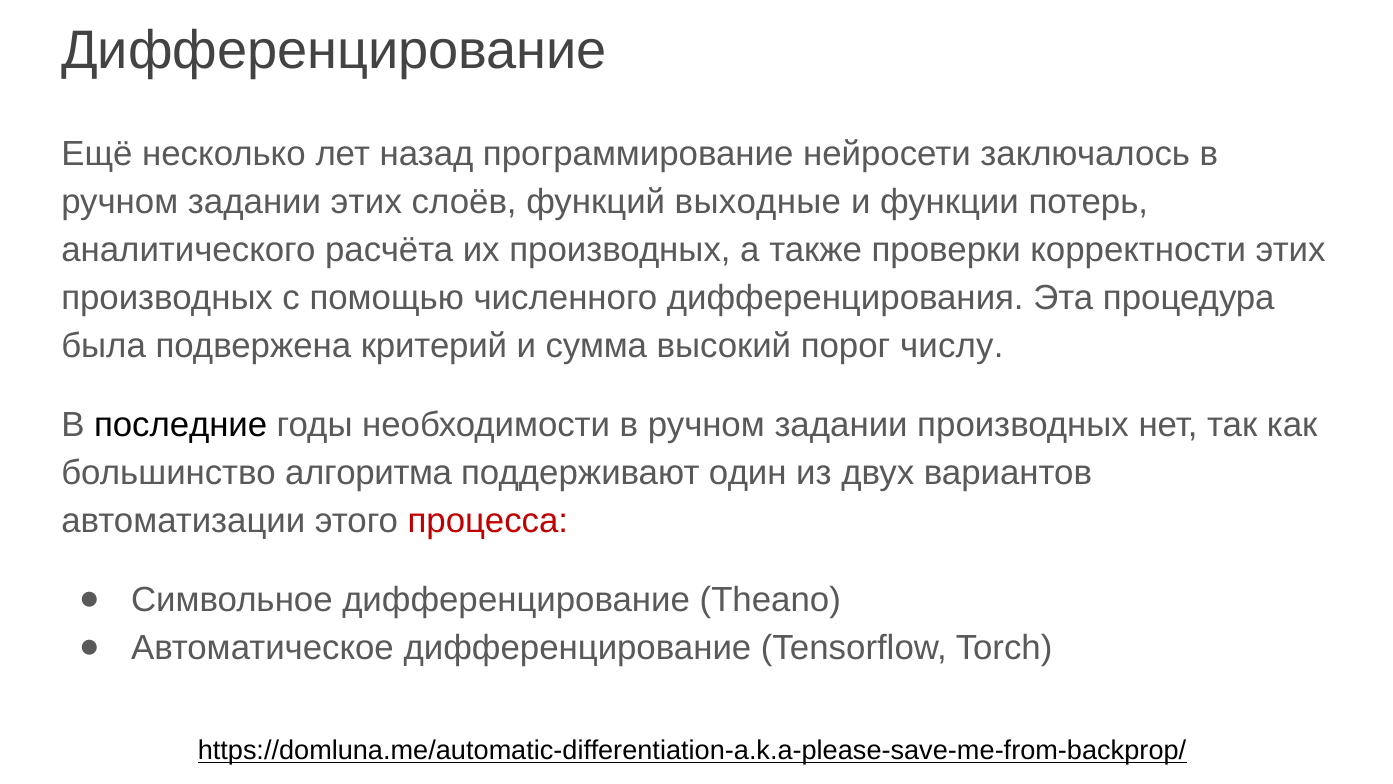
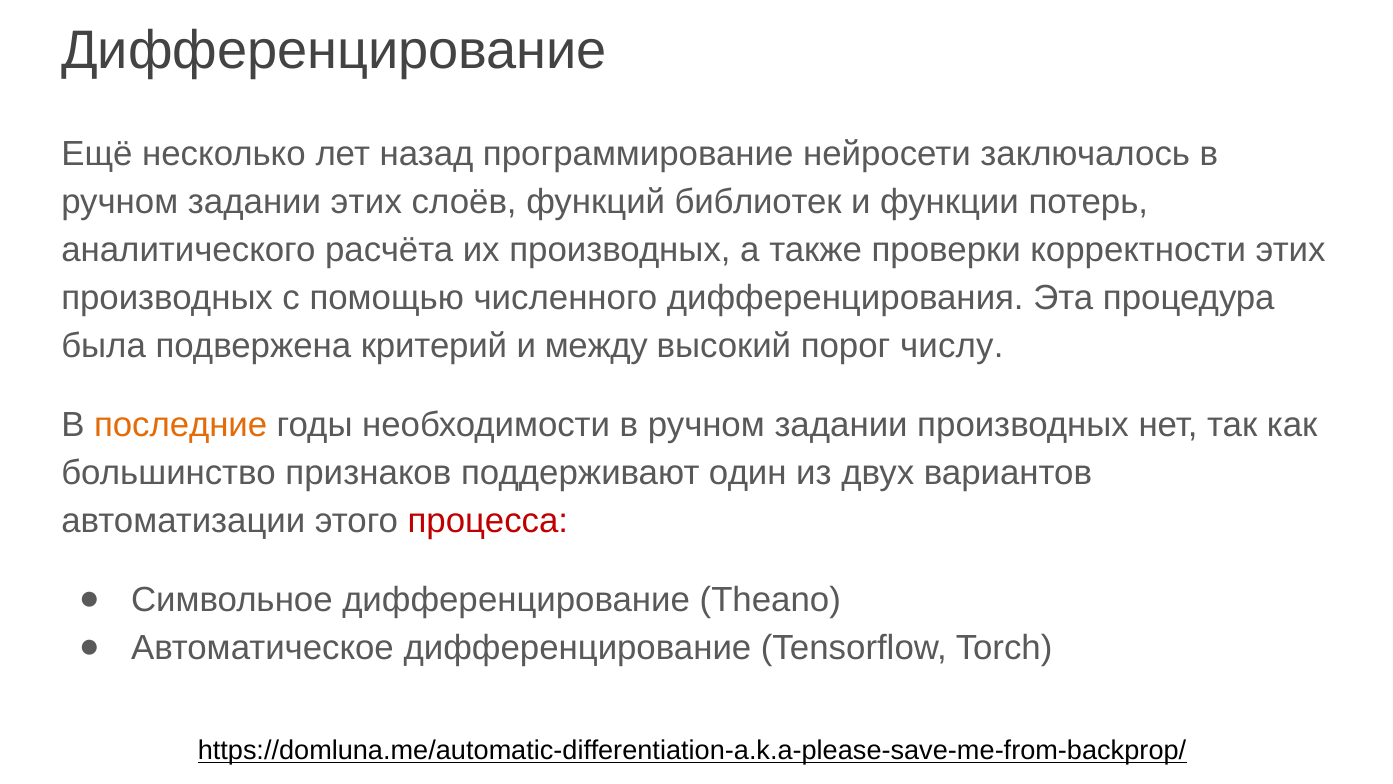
выходные: выходные -> библиотек (758, 202)
сумма: сумма -> между (596, 346)
последние colour: black -> orange (181, 425)
алгоритма: алгоритма -> признаков (368, 473)
